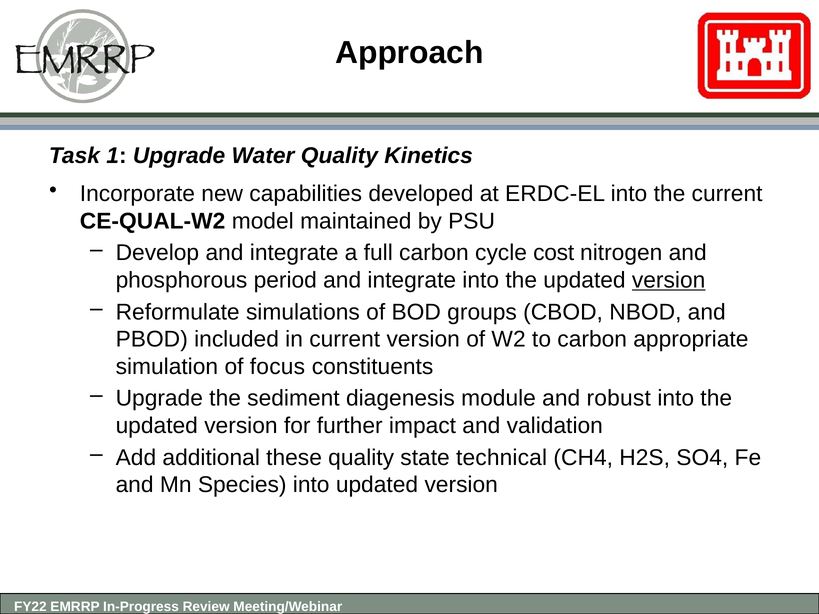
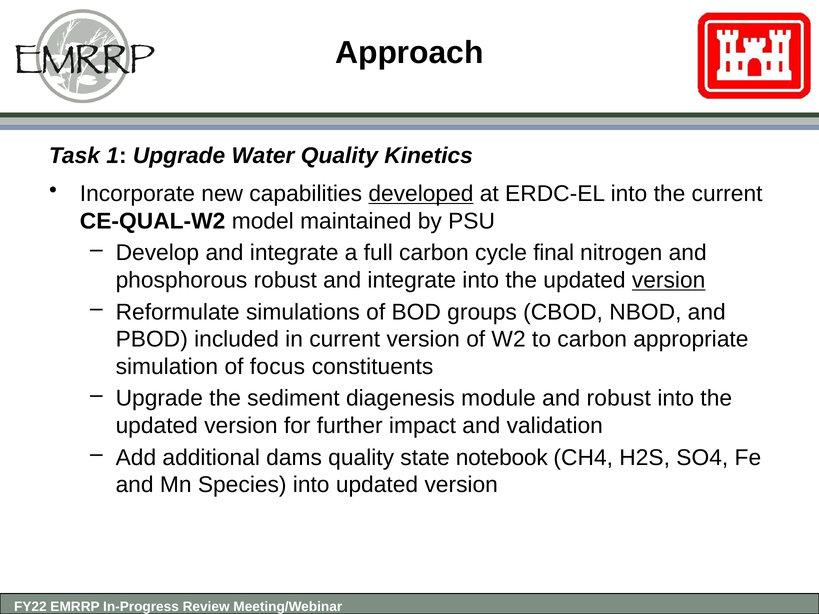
developed underline: none -> present (421, 194)
cost: cost -> final (554, 253)
phosphorous period: period -> robust (285, 280)
these: these -> dams (294, 458)
technical: technical -> notebook (502, 458)
